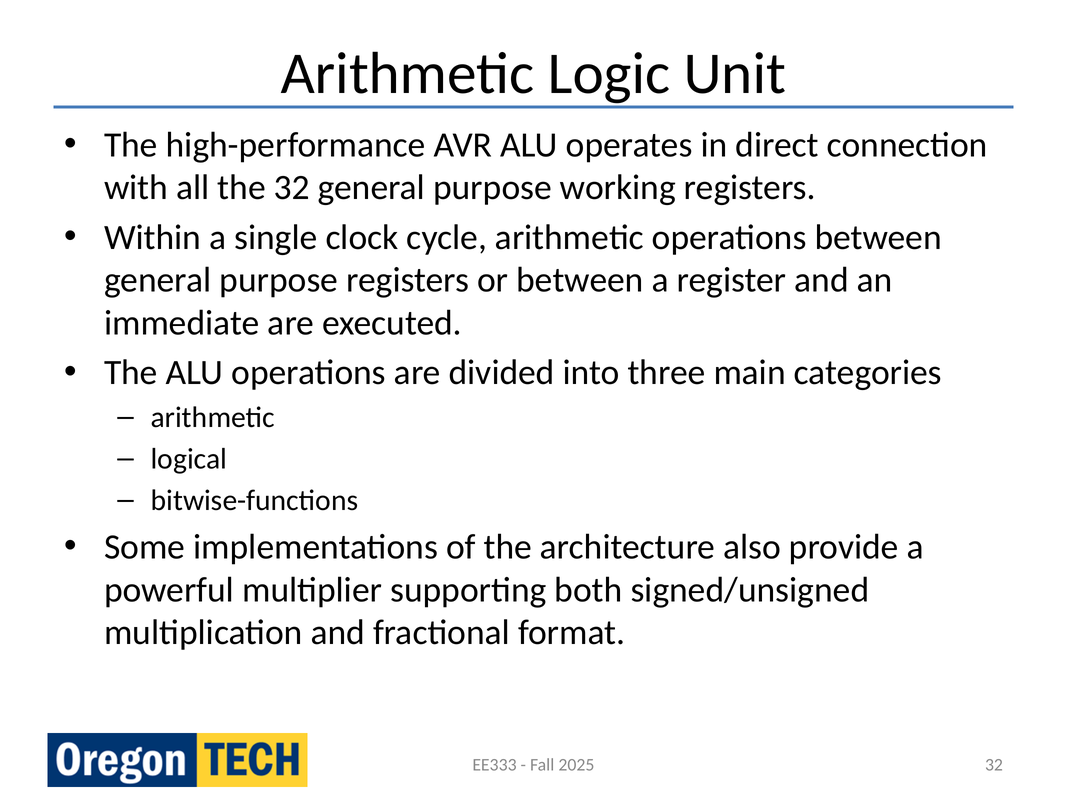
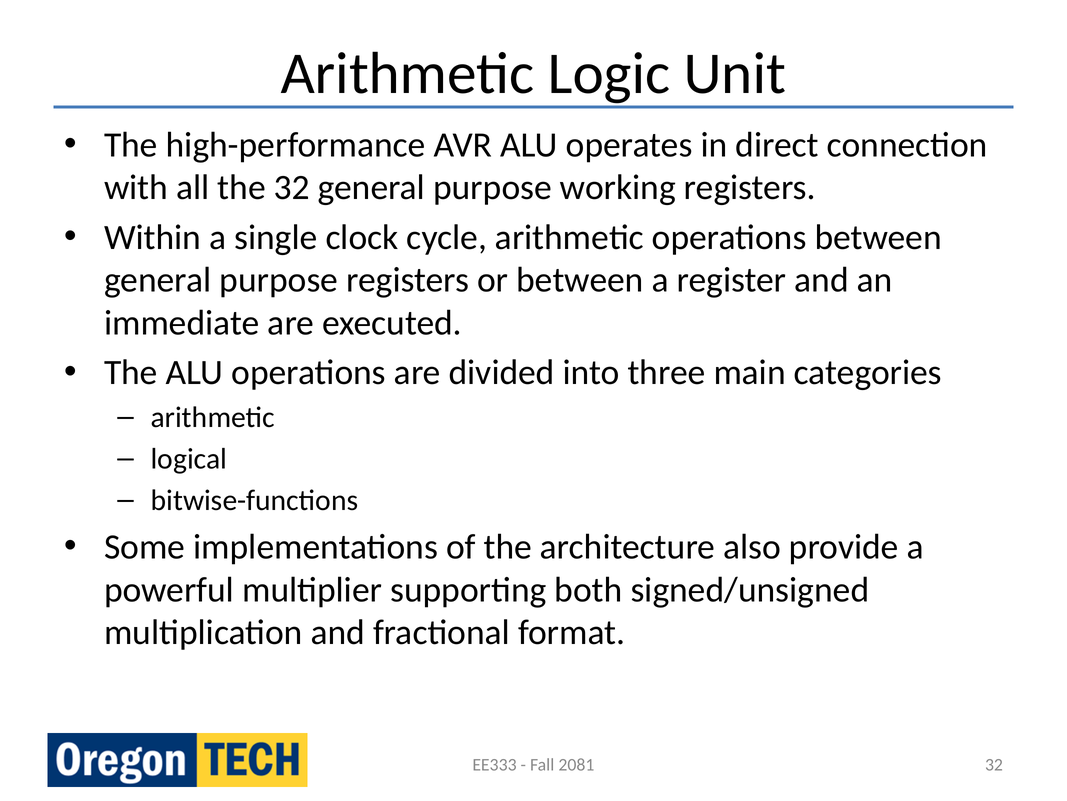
2025: 2025 -> 2081 (576, 764)
